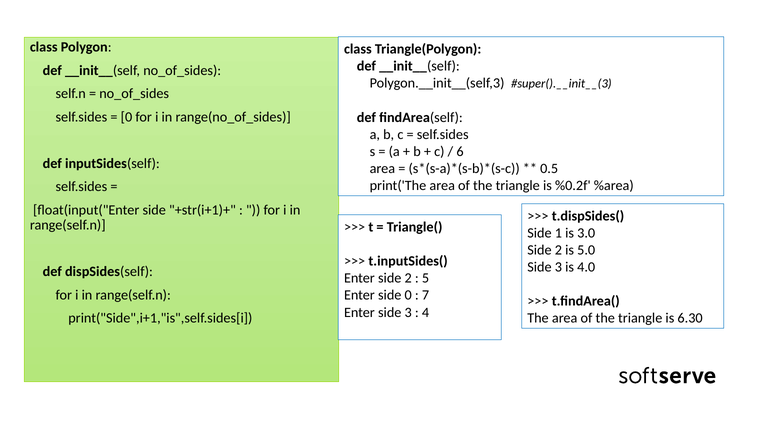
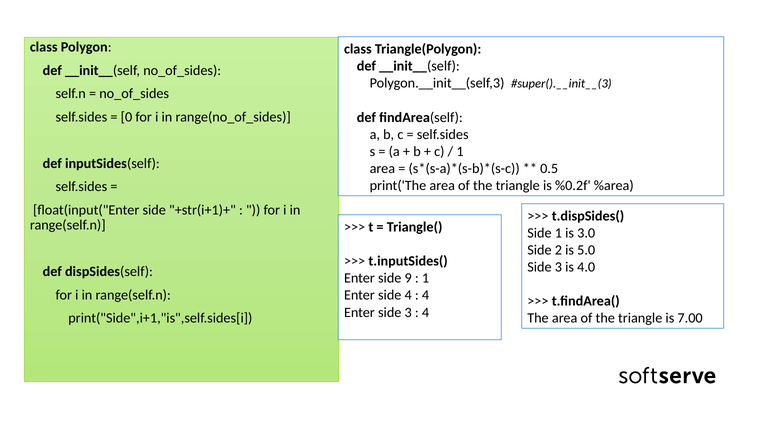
6: 6 -> 1 (460, 152)
Enter side 2: 2 -> 9 (408, 278)
5: 5 -> 1 (426, 278)
side 0: 0 -> 4 (408, 296)
7: 7 -> 4 (426, 296)
6.30: 6.30 -> 7.00 (690, 318)
